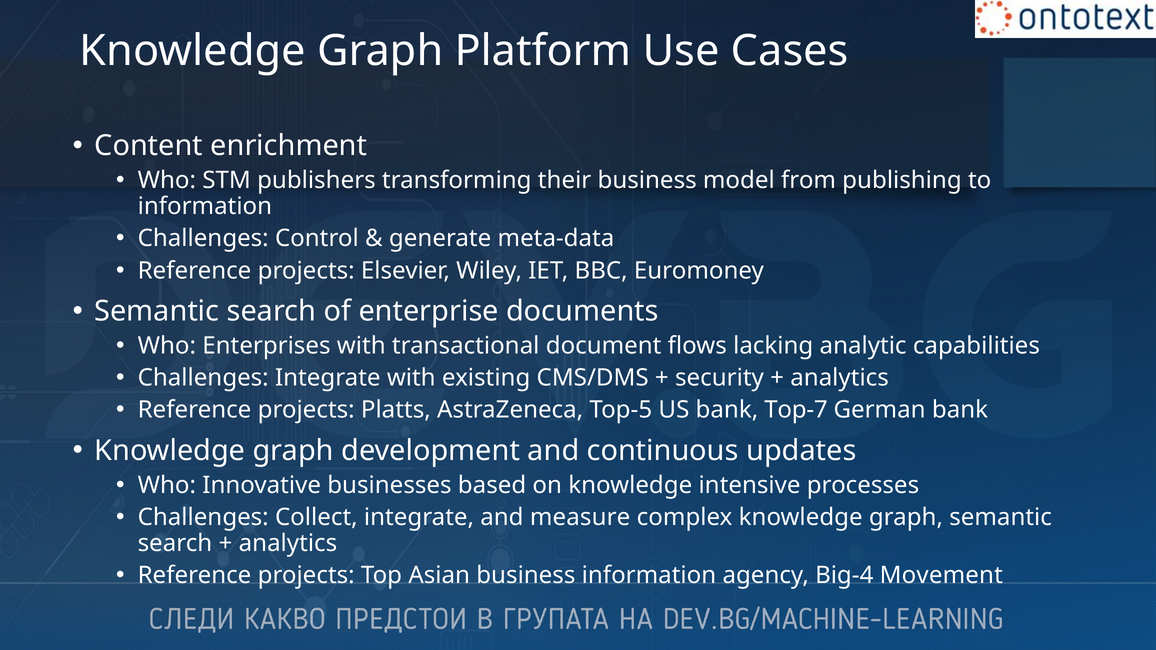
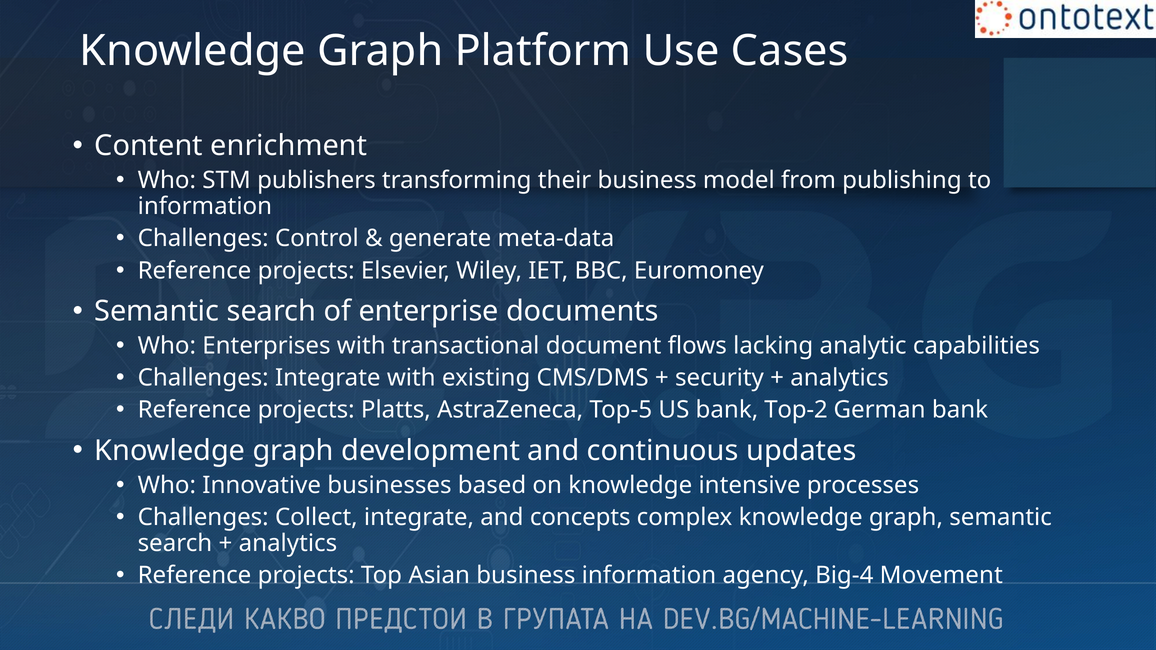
Top-7: Top-7 -> Top-2 (796, 410)
measure: measure -> concepts (580, 517)
